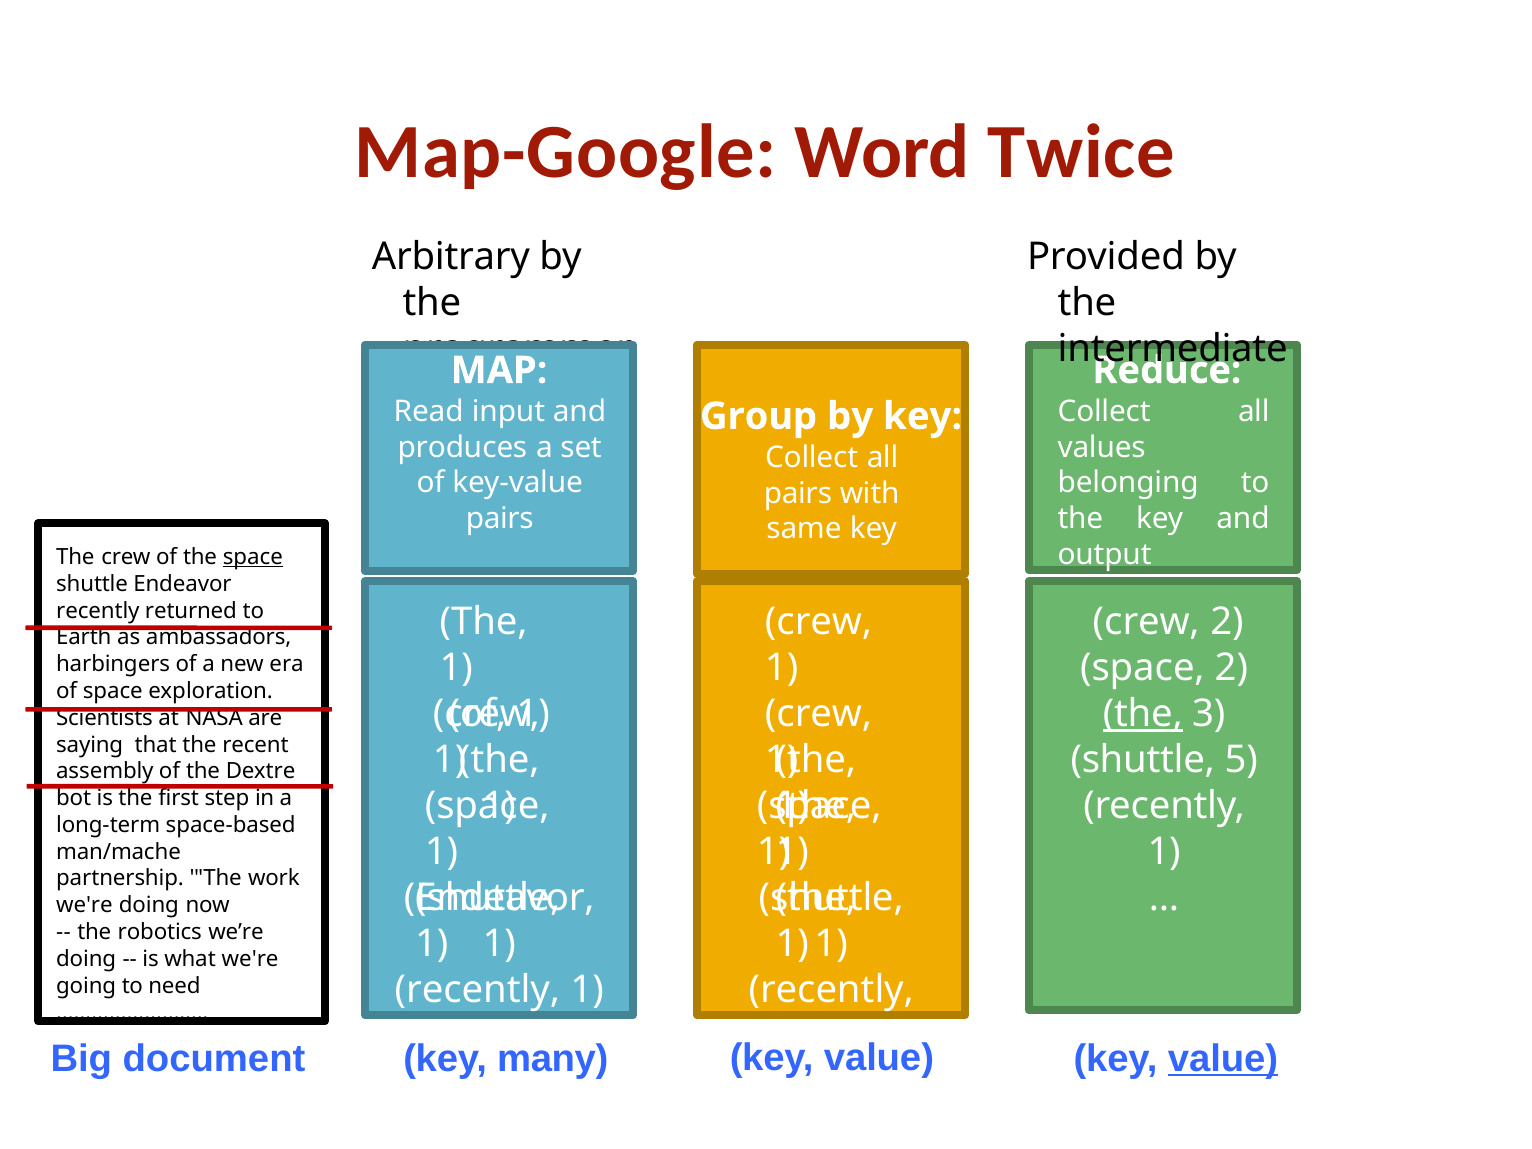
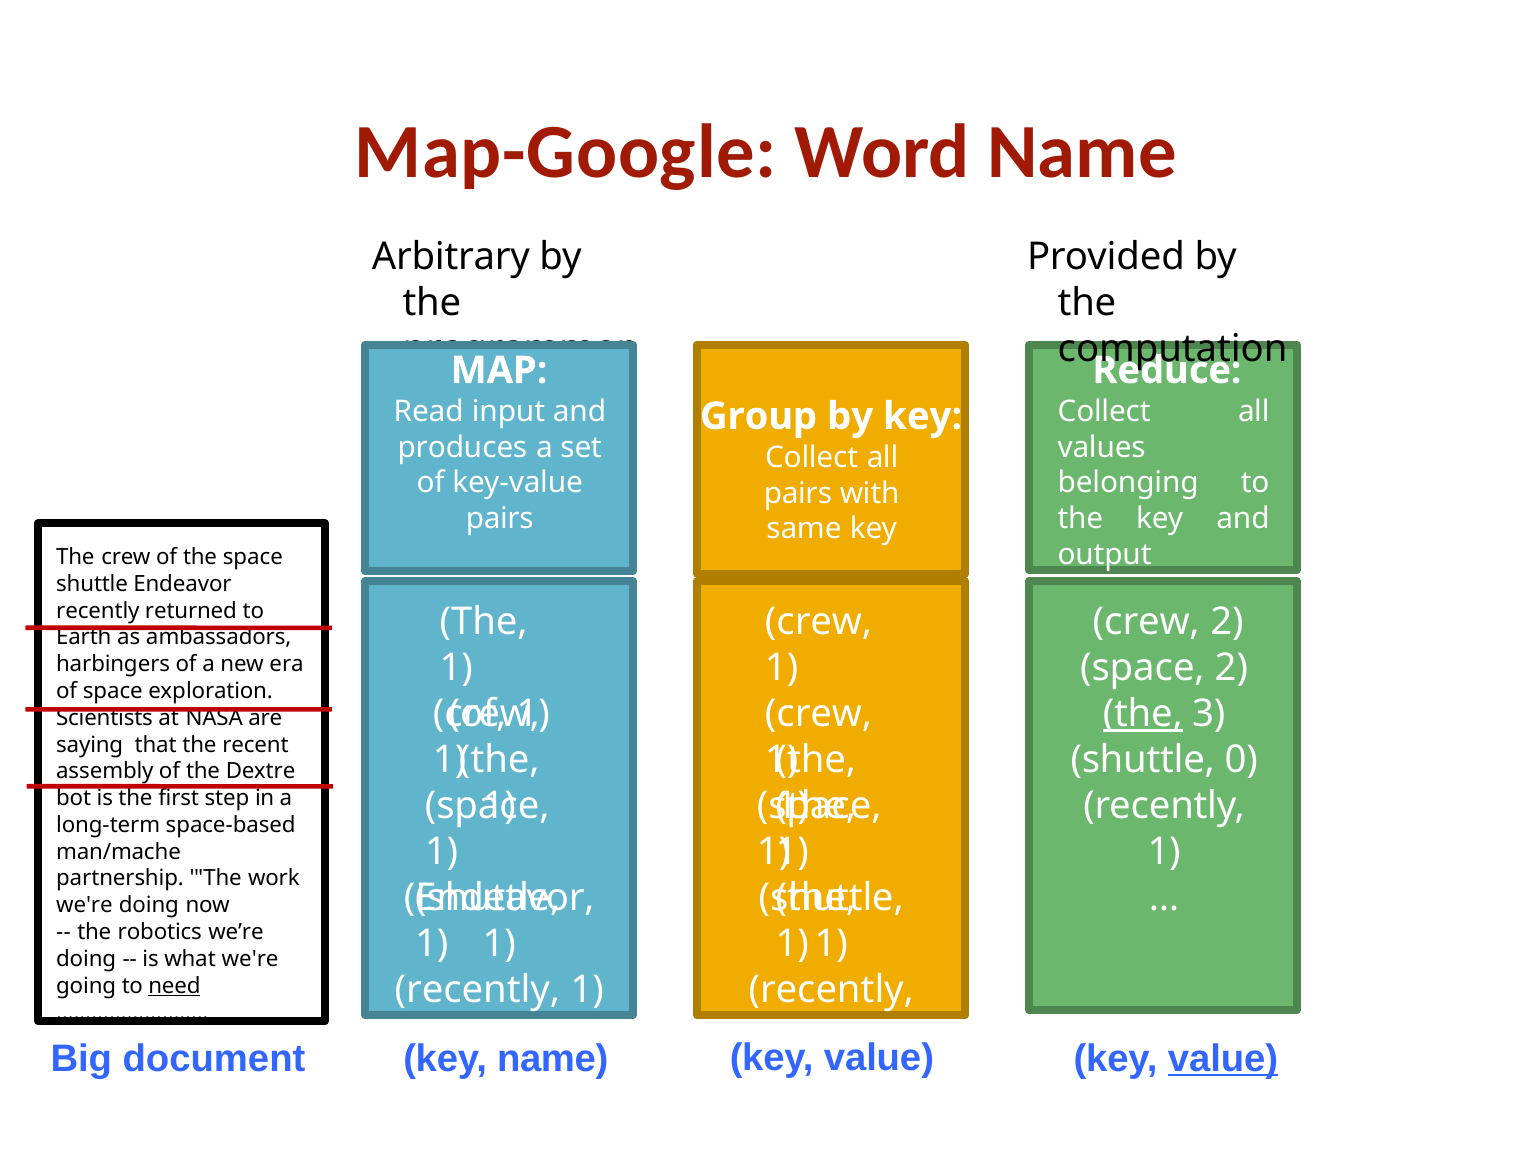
Word Twice: Twice -> Name (1082, 152)
intermediate: intermediate -> computation (1173, 349)
space underline: present -> none (253, 557)
5: 5 -> 0 (1241, 760)
need underline: none -> present (174, 986)
key many: many -> name (553, 1059)
